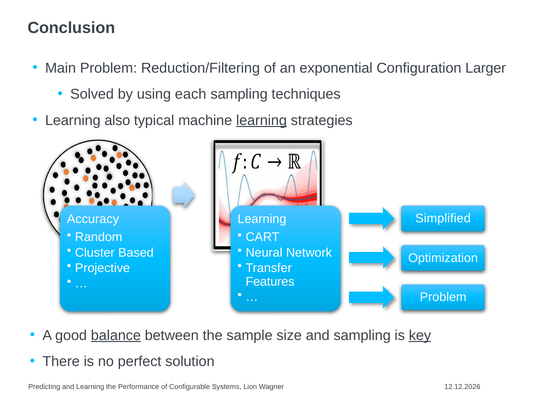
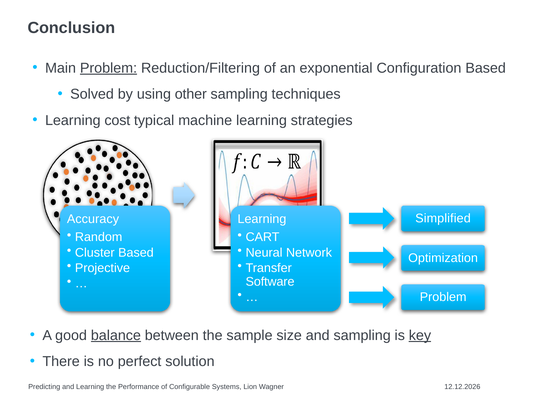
Problem underline: none -> present (109, 68)
Configuration Larger: Larger -> Based (486, 68)
each: each -> other (191, 94)
also: also -> cost (117, 120)
learning underline: present -> none (261, 120)
Features: Features -> Software (270, 281)
